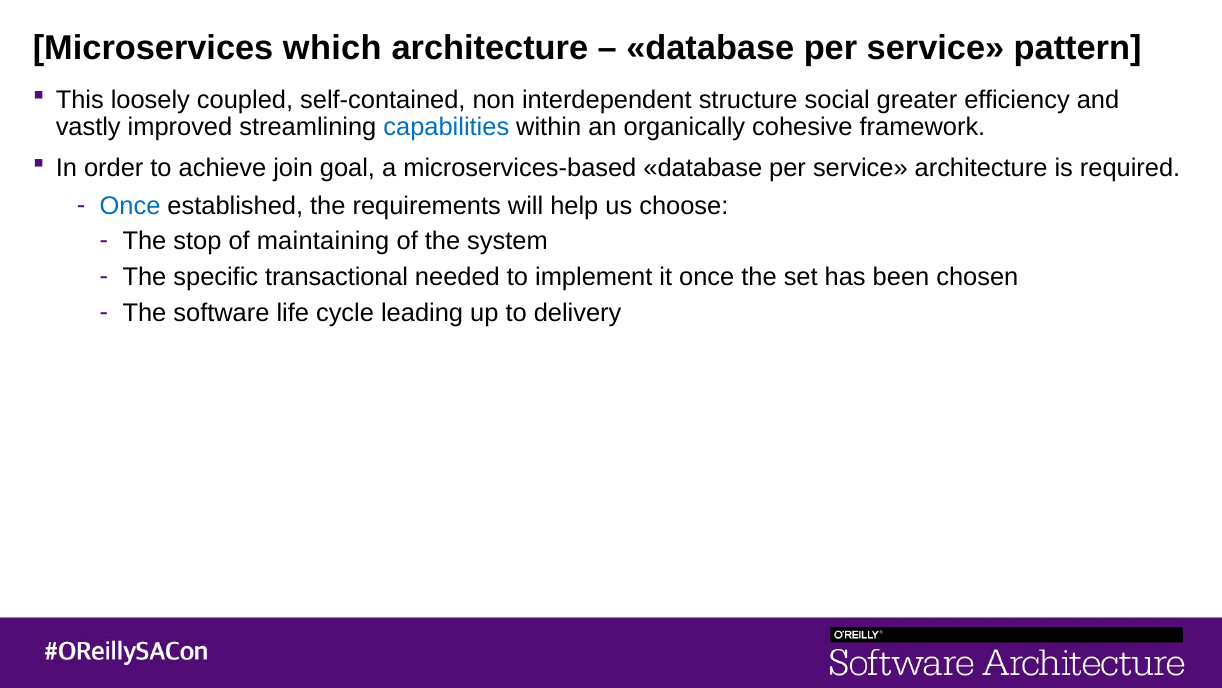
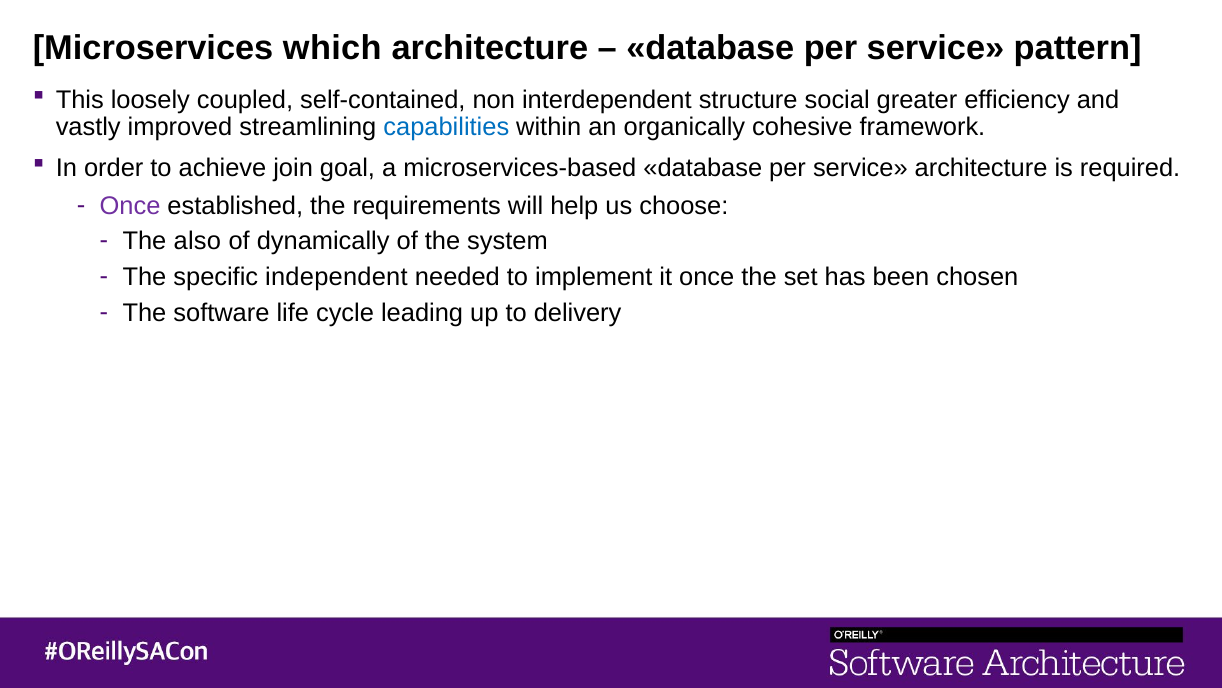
Once colour: blue -> purple (130, 206)
stop: stop -> also (197, 241)
maintaining: maintaining -> dynamically (323, 241)
transactional: transactional -> independent (336, 277)
